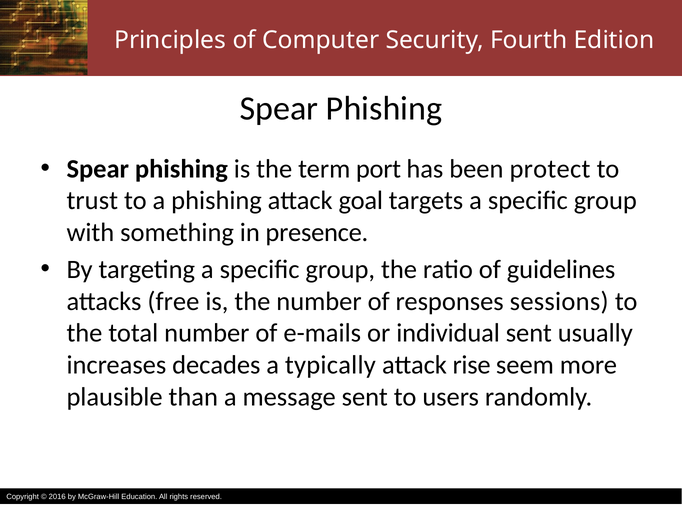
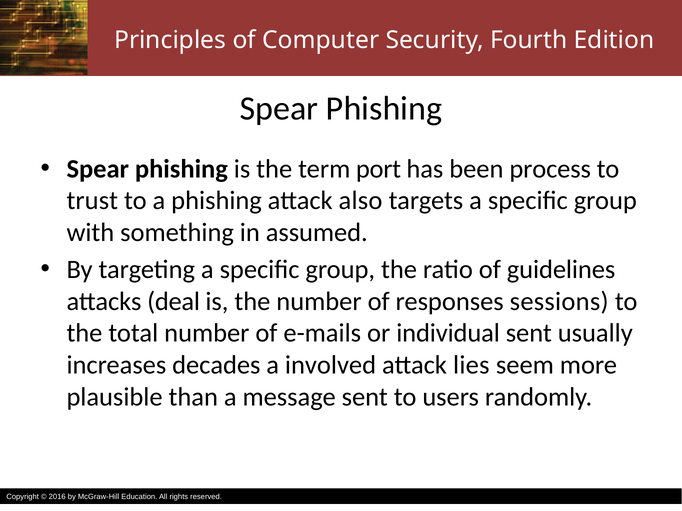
protect: protect -> process (550, 169)
goal: goal -> also (360, 201)
presence: presence -> assumed (317, 233)
free: free -> deal (174, 302)
typically: typically -> involved (331, 365)
rise: rise -> lies (471, 365)
